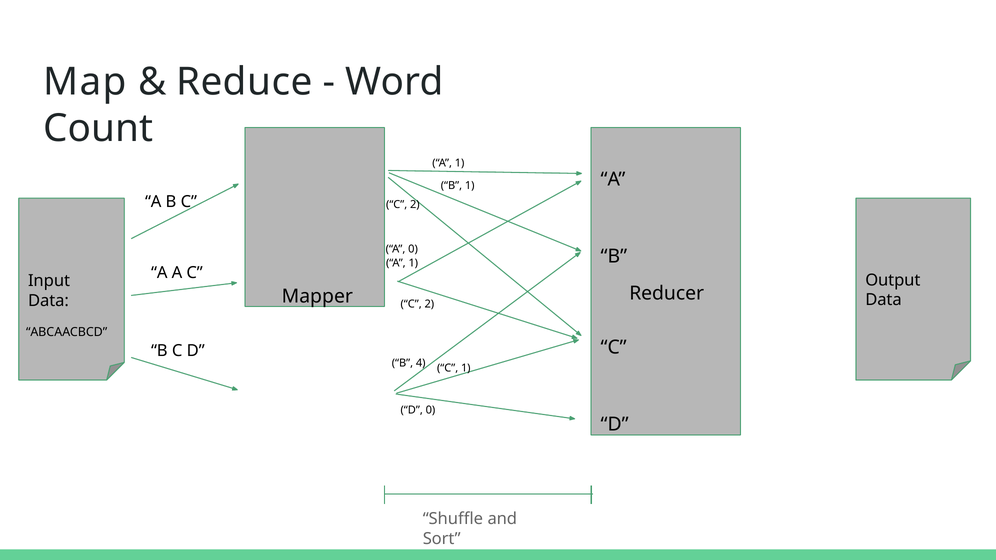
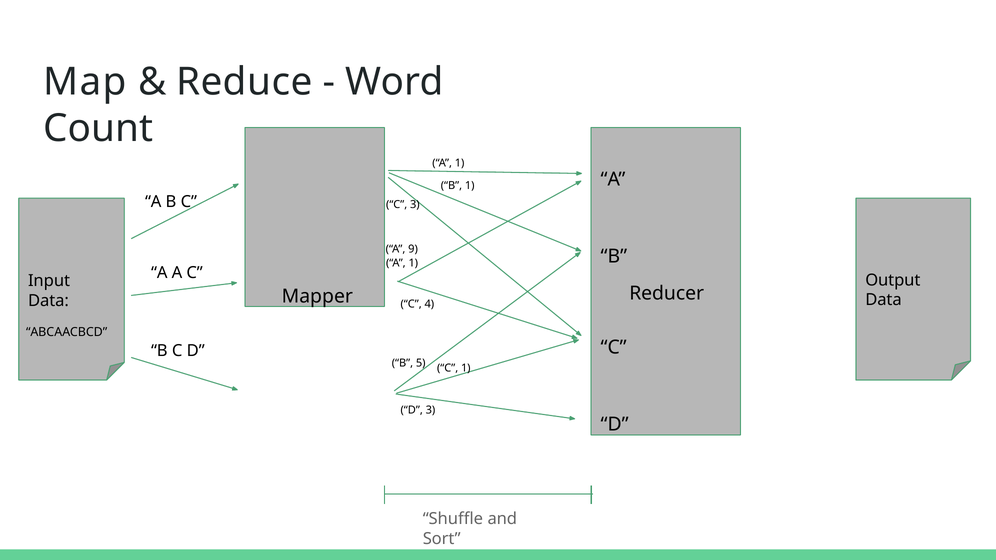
2: 2 -> 3 (415, 205)
A 0: 0 -> 9 (413, 249)
2: 2 -> 4 (429, 304)
4: 4 -> 5 (421, 363)
D 0: 0 -> 3 (430, 410)
